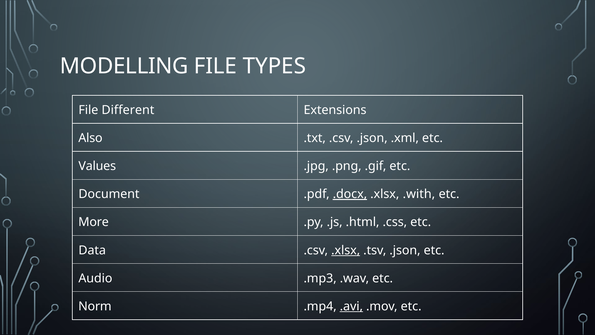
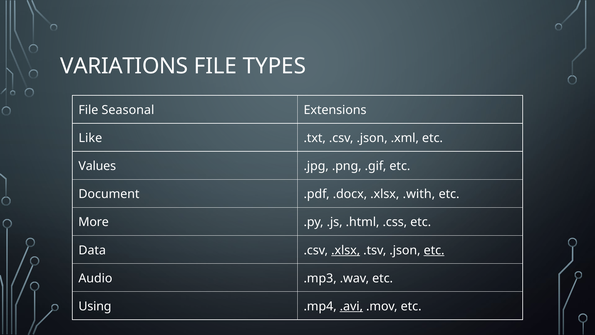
MODELLING: MODELLING -> VARIATIONS (124, 66)
Different: Different -> Seasonal (128, 110)
Also: Also -> Like (90, 138)
.docx underline: present -> none (350, 194)
etc underline: none -> present (434, 250)
Norm: Norm -> Using (95, 306)
